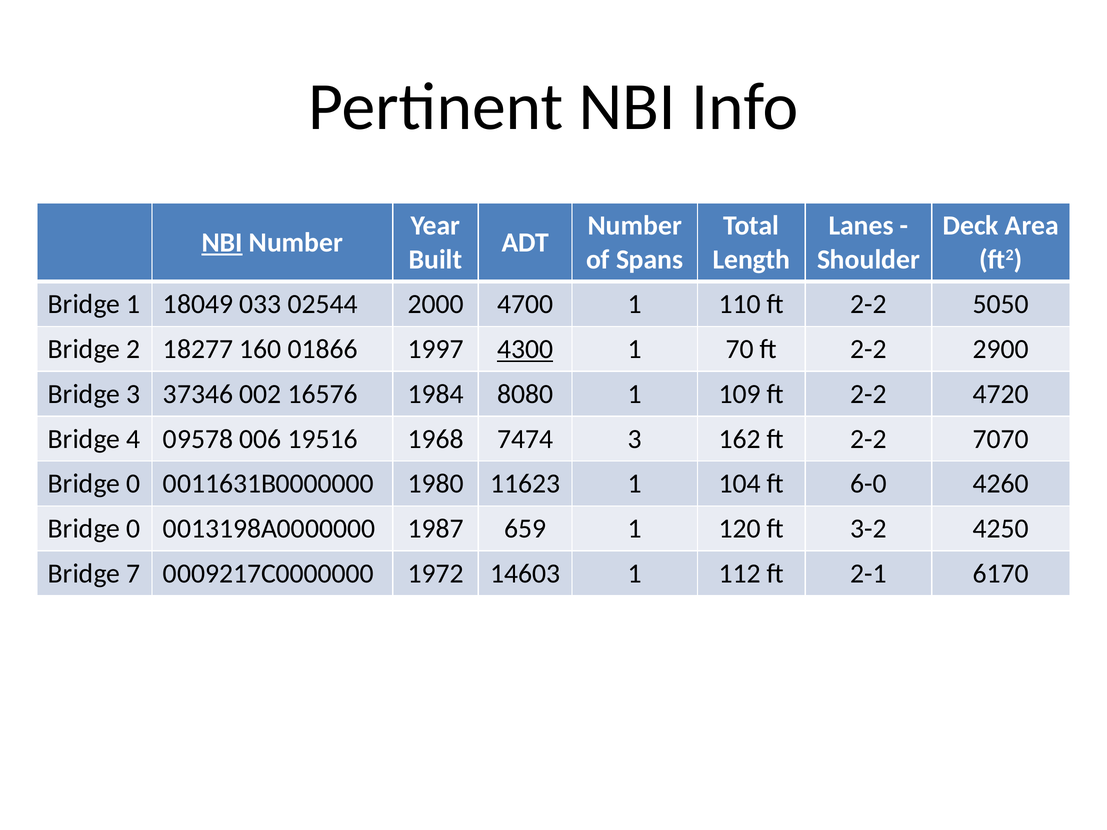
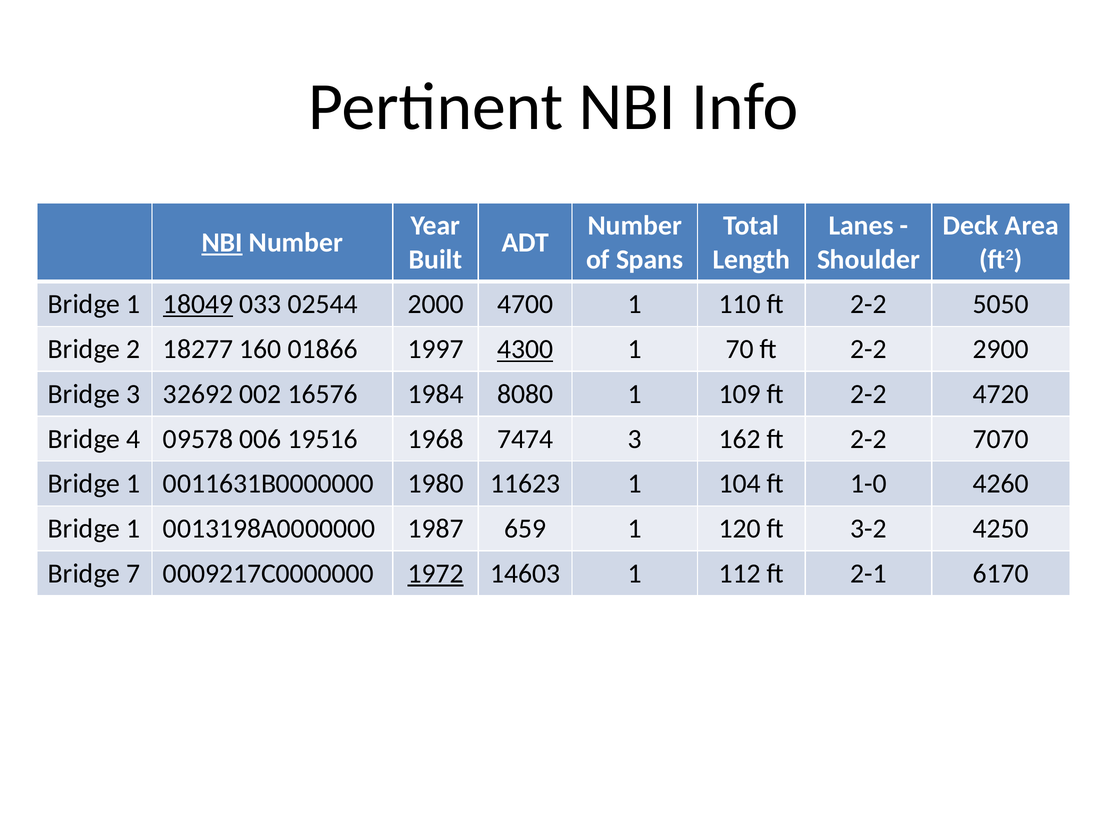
18049 underline: none -> present (198, 304)
37346: 37346 -> 32692 (198, 394)
0: 0 -> 1 (133, 484)
6-0: 6-0 -> 1-0 (868, 484)
0: 0 -> 1 (133, 529)
1972 underline: none -> present (436, 574)
